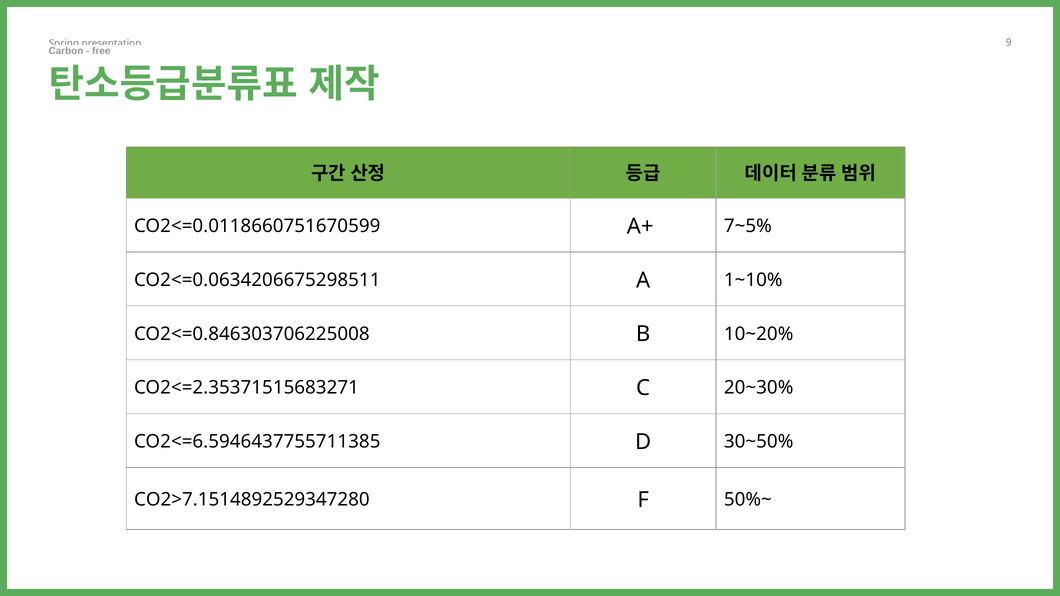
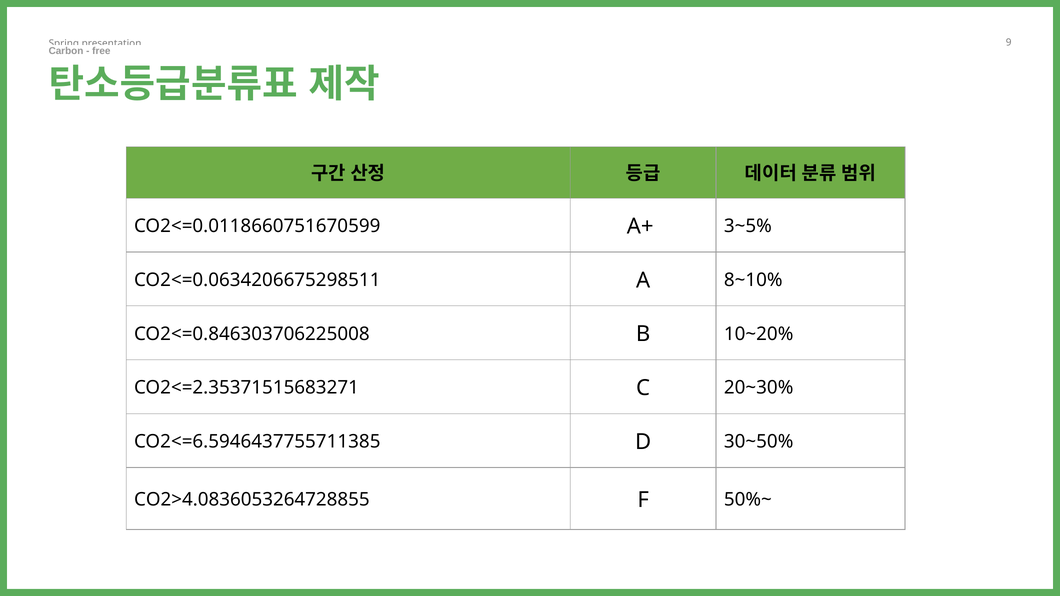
7~5%: 7~5% -> 3~5% (748, 226)
1~10%: 1~10% -> 8~10% (753, 280)
CO2>7.1514892529347280: CO2>7.1514892529347280 -> CO2>4.0836053264728855 (252, 500)
